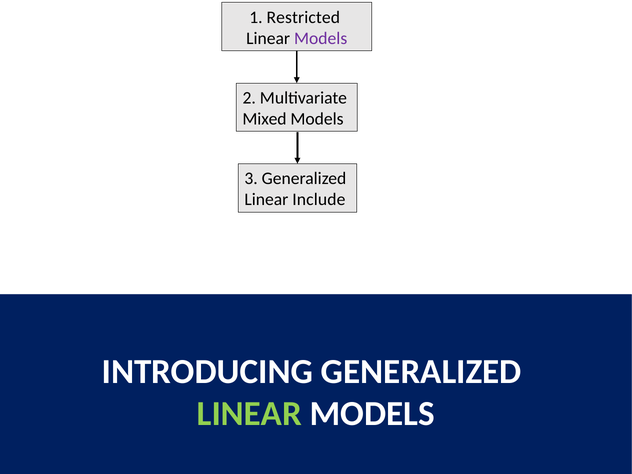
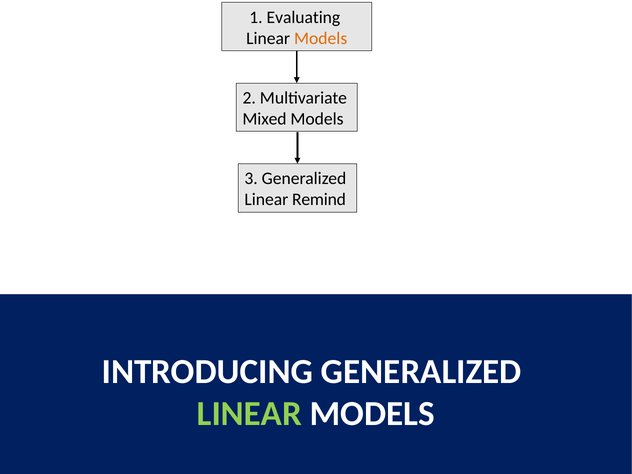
Restricted: Restricted -> Evaluating (303, 17)
Models colour: purple -> orange (321, 38)
Include: Include -> Remind (319, 200)
